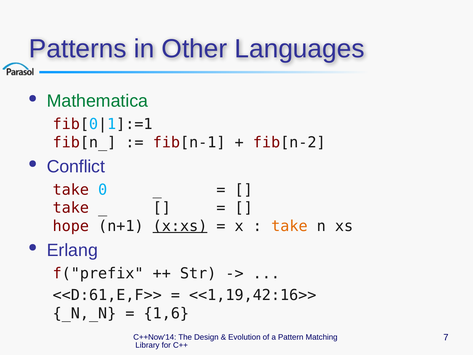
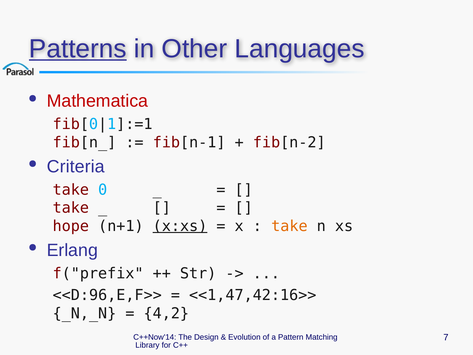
Patterns underline: none -> present (78, 49)
Mathematica colour: green -> red (97, 101)
Conflict: Conflict -> Criteria (76, 166)
<<D:61,E,F>>: <<D:61,E,F>> -> <<D:96,E,F>> (107, 295)
<<1,19,42:16>>: <<1,19,42:16>> -> <<1,47,42:16>> (253, 295)
1,6: 1,6 -> 4,2 (166, 313)
